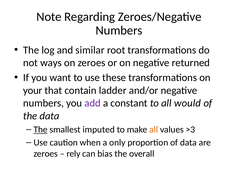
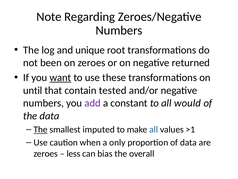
similar: similar -> unique (90, 50)
ways: ways -> been (51, 63)
want underline: none -> present (60, 77)
your: your -> until (33, 90)
ladder: ladder -> tested (113, 90)
all colour: orange -> blue (154, 129)
>3: >3 -> >1 (190, 129)
rely: rely -> less (73, 153)
